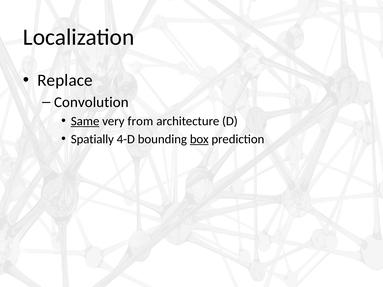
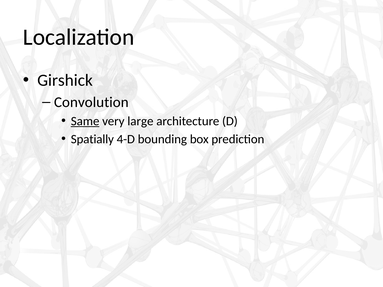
Replace: Replace -> Girshick (65, 80)
from: from -> large (140, 121)
box underline: present -> none (199, 139)
